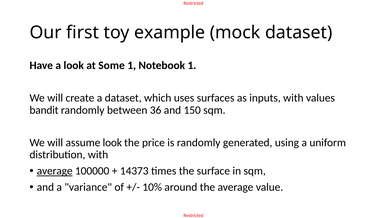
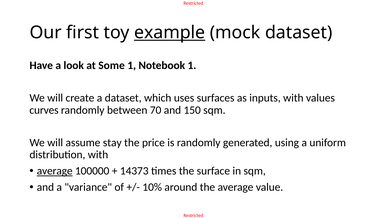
example underline: none -> present (170, 33)
bandit: bandit -> curves (44, 110)
36: 36 -> 70 (156, 110)
assume look: look -> stay (112, 142)
